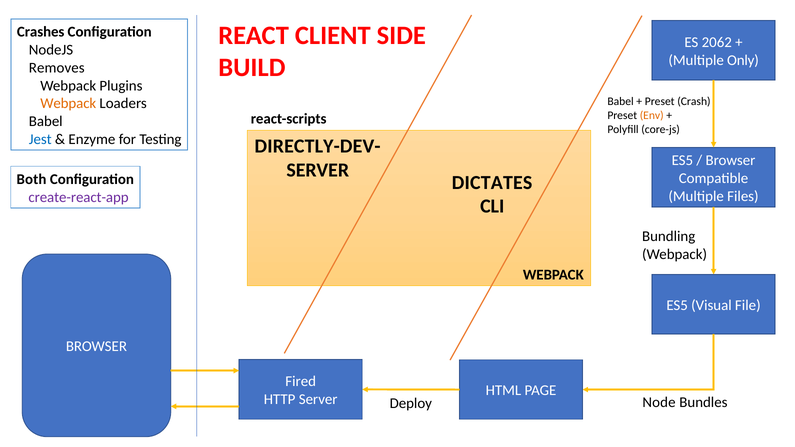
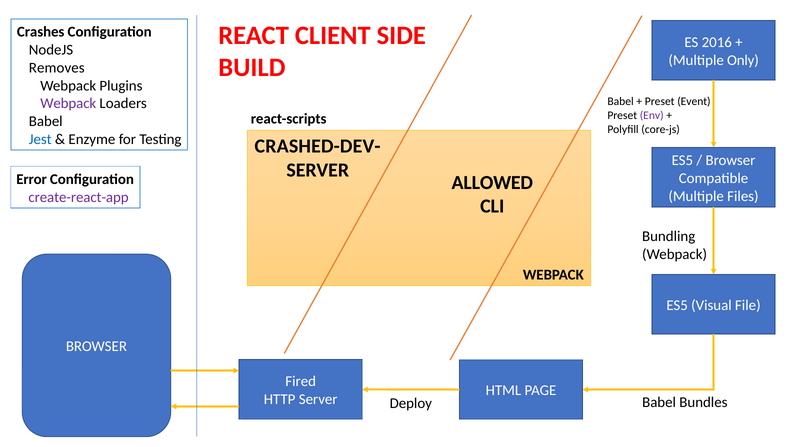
2062: 2062 -> 2016 (717, 42)
Crash: Crash -> Event (694, 102)
Webpack colour: orange -> purple (68, 104)
Env colour: orange -> purple (652, 116)
DIRECTLY-DEV-: DIRECTLY-DEV- -> CRASHED-DEV- (318, 146)
Both: Both -> Error (32, 179)
DICTATES: DICTATES -> ALLOWED (492, 183)
Node: Node -> Babel (659, 402)
